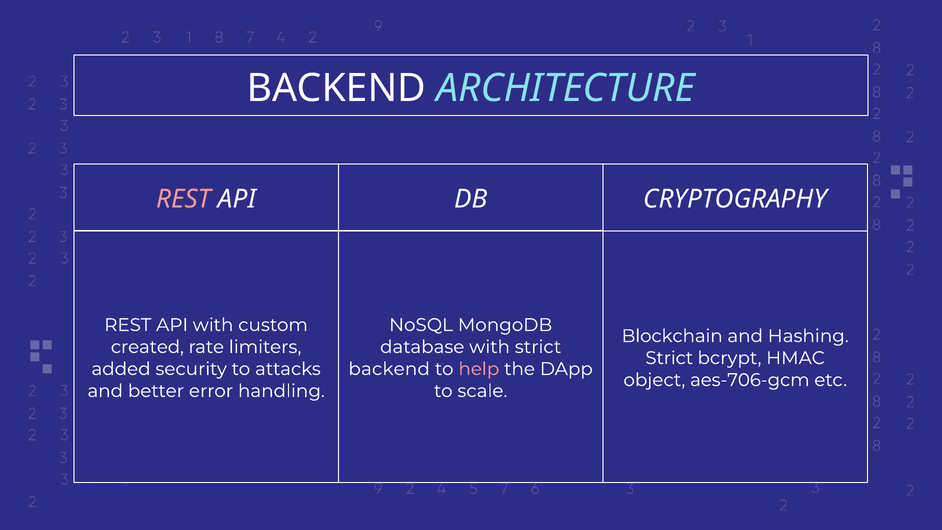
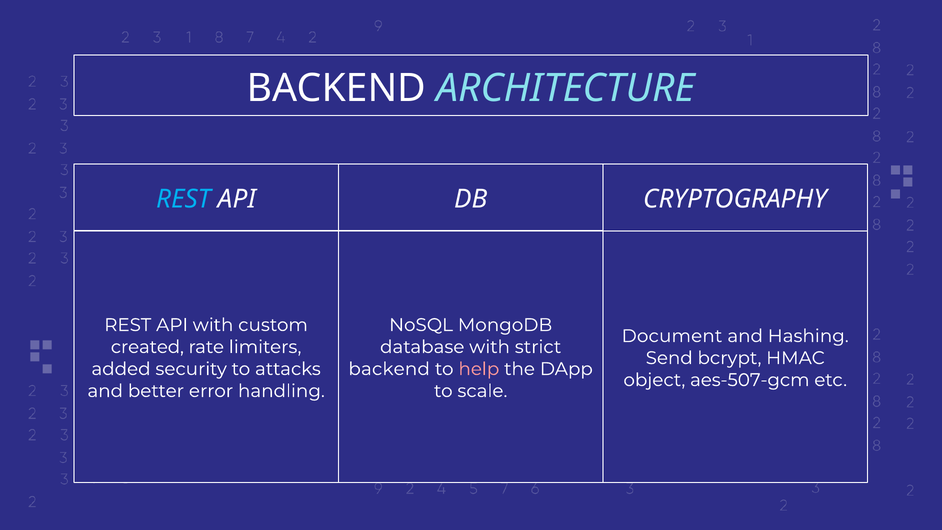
REST colour: pink -> light blue (184, 199)
Blockchain: Blockchain -> Document (672, 336)
Strict: Strict -> Send (669, 358)
aes-706-gcm: aes-706-gcm -> aes-507-gcm (750, 380)
